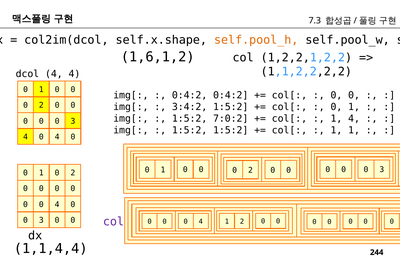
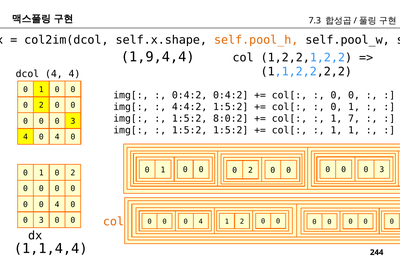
1,6,1,2: 1,6,1,2 -> 1,9,4,4 (158, 57)
3:4:2: 3:4:2 -> 4:4:2 (190, 107)
7:0:2: 7:0:2 -> 8:0:2 (231, 118)
1 4: 4 -> 7 (354, 118)
col colour: purple -> orange (113, 221)
